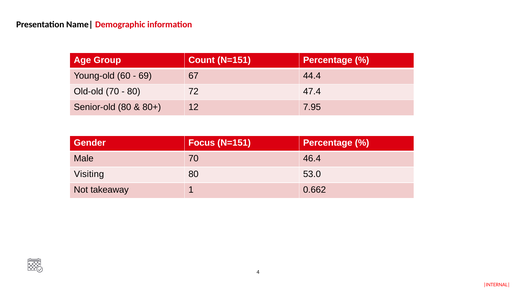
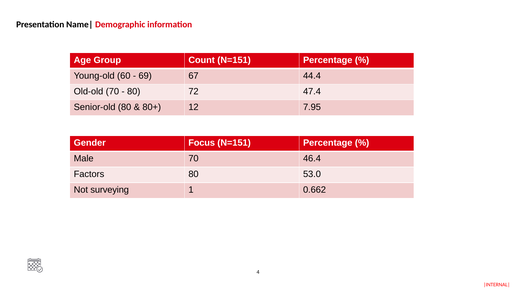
Visiting: Visiting -> Factors (89, 174)
takeaway: takeaway -> surveying (110, 190)
